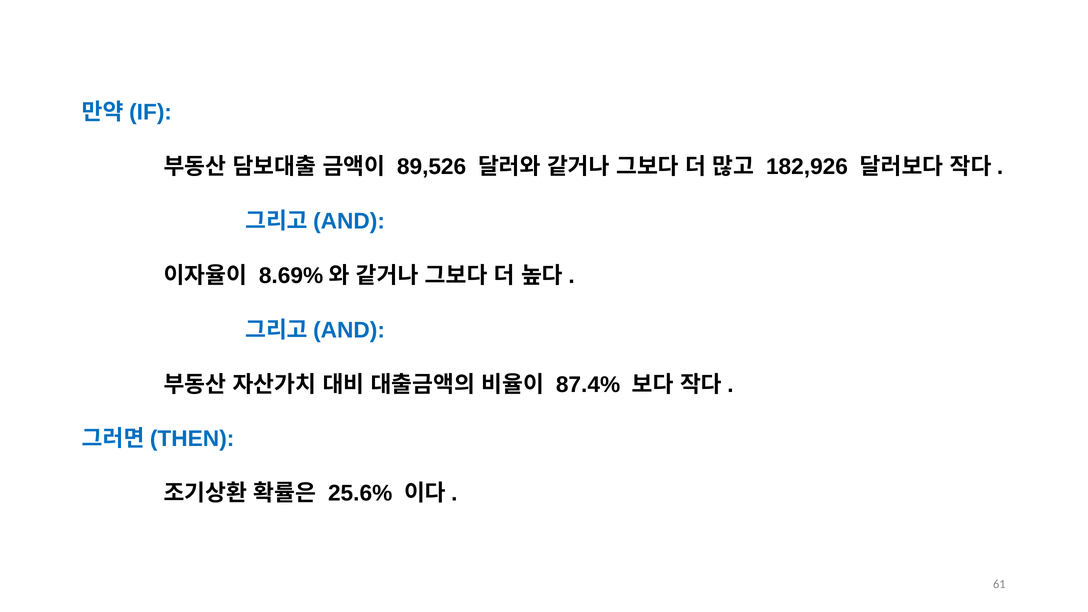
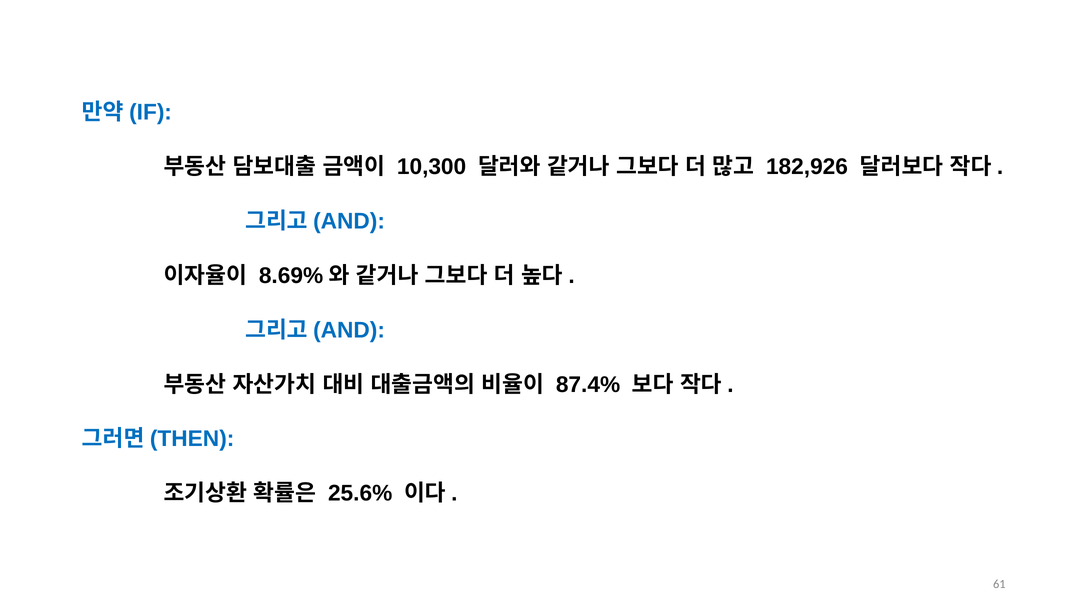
89,526: 89,526 -> 10,300 (432, 167)
